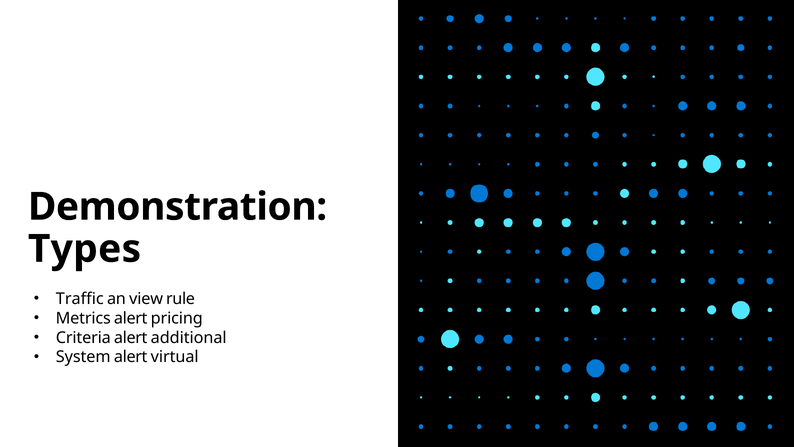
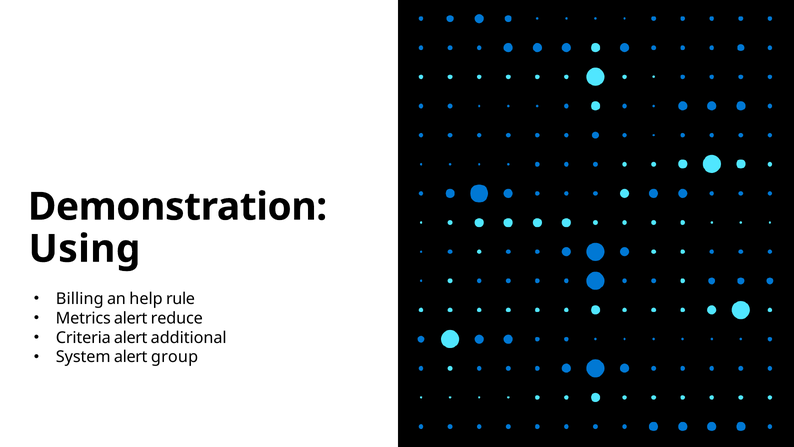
Types: Types -> Using (84, 249)
Traffic: Traffic -> Billing (80, 298)
view: view -> help (146, 298)
pricing: pricing -> reduce (177, 318)
virtual: virtual -> group (175, 357)
